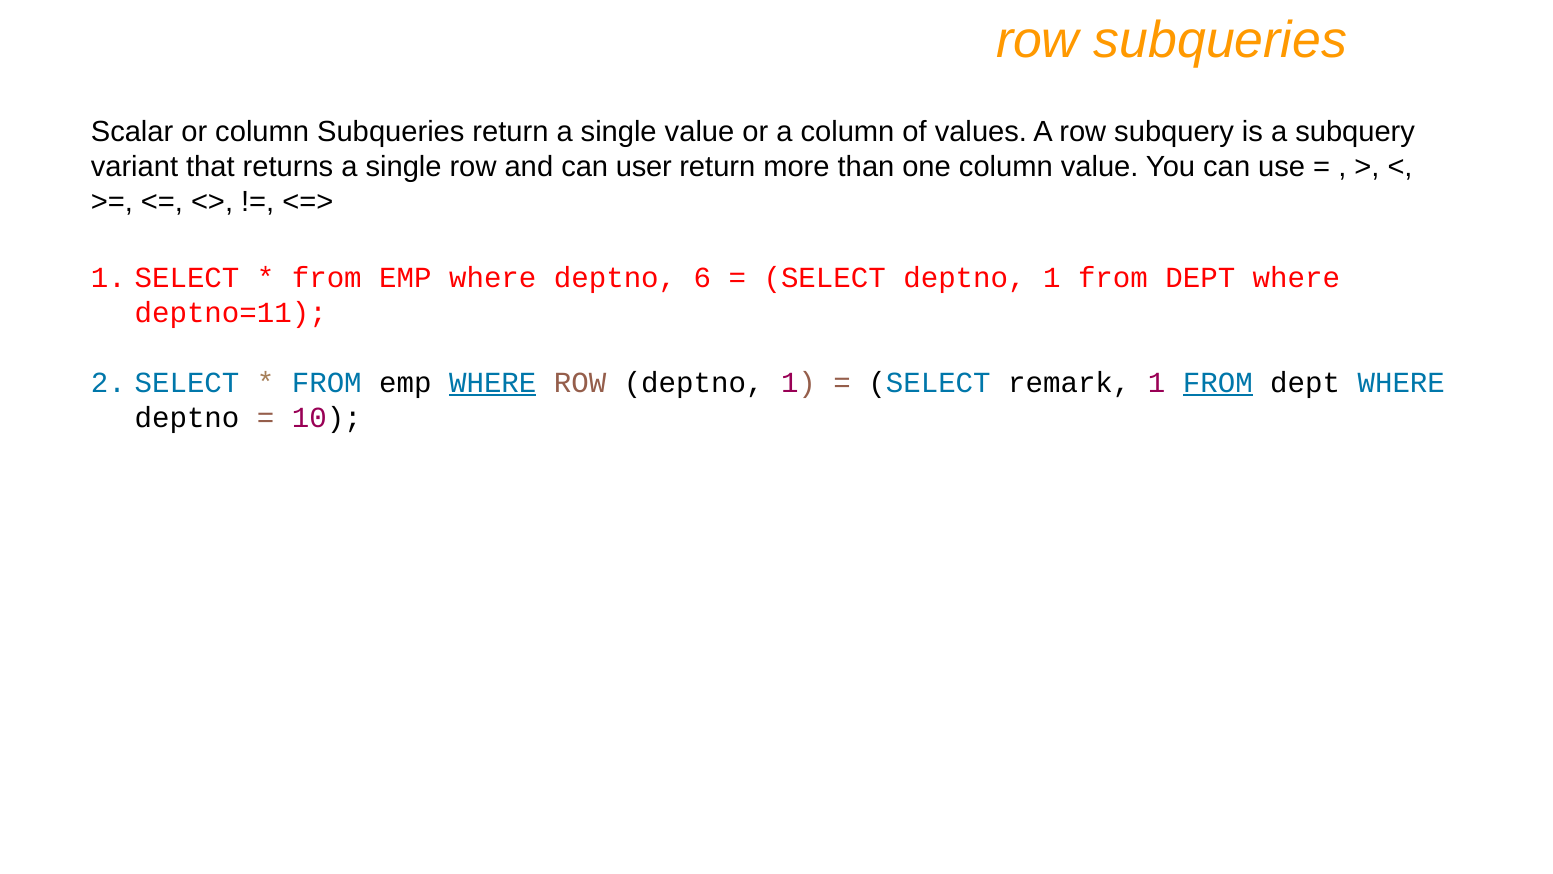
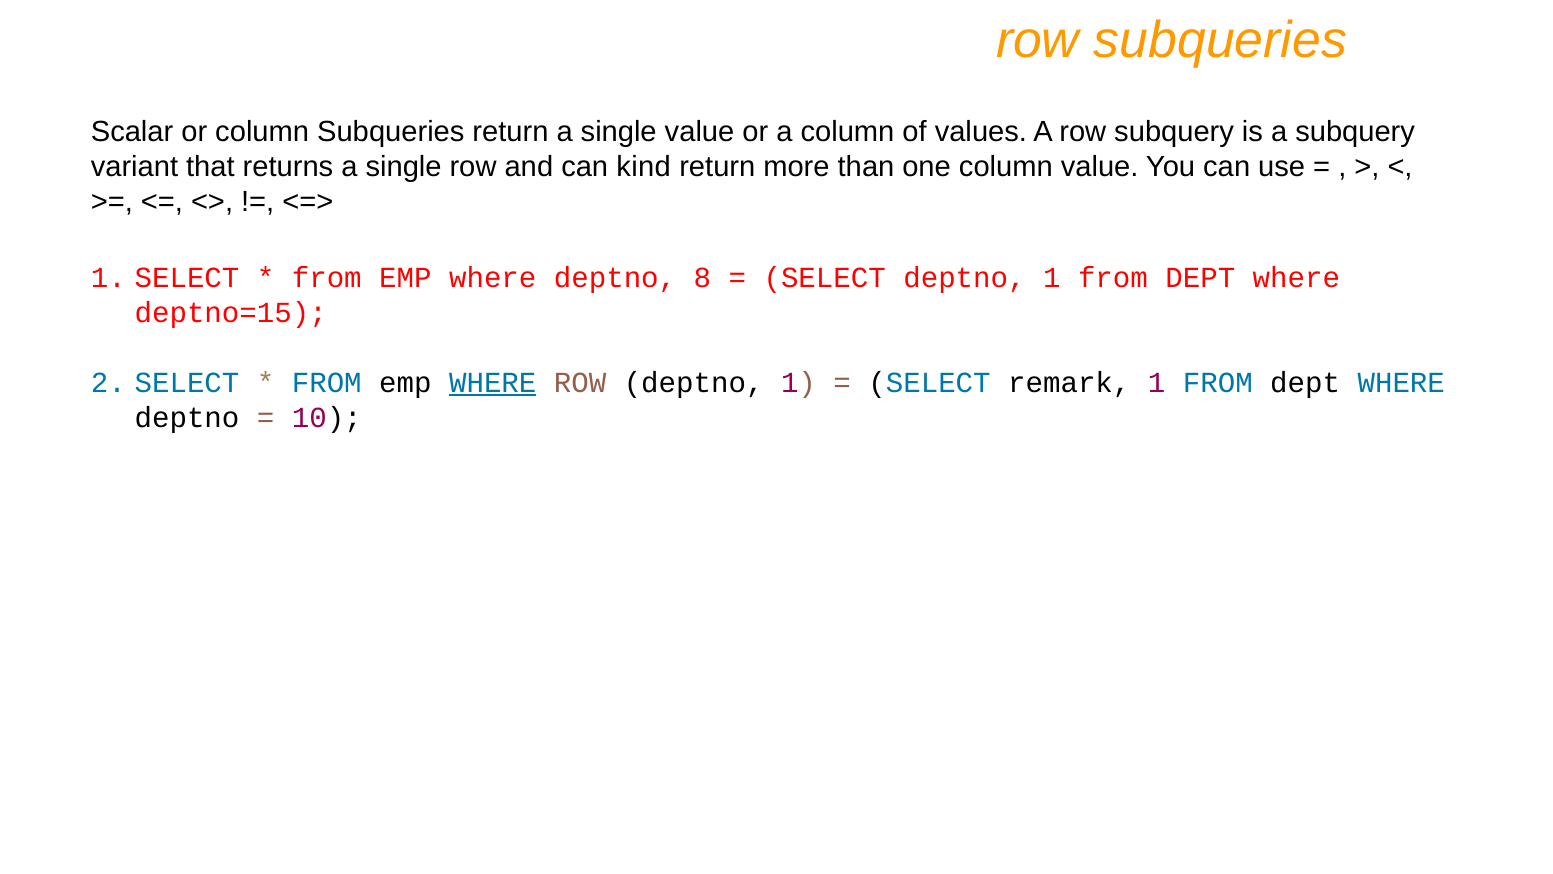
user: user -> kind (644, 167)
6: 6 -> 8 (702, 278)
deptno=11: deptno=11 -> deptno=15 (231, 312)
FROM underline: present -> none (1218, 382)
